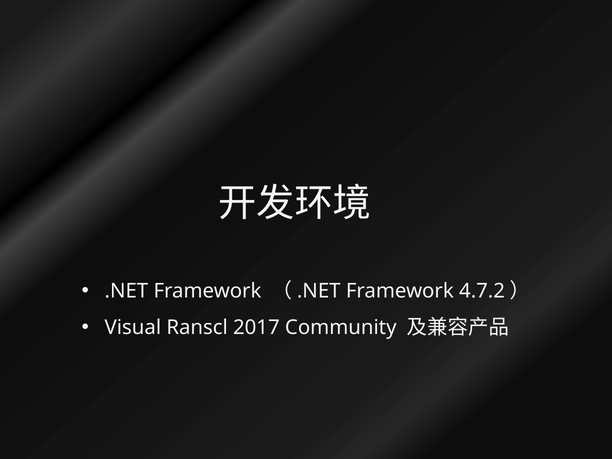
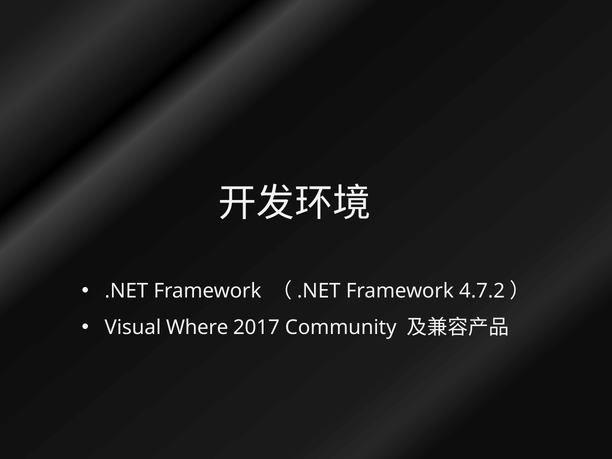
Ranscl: Ranscl -> Where (197, 328)
